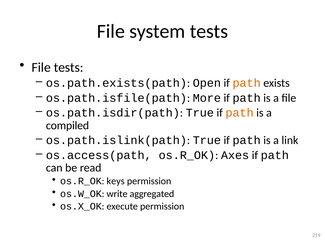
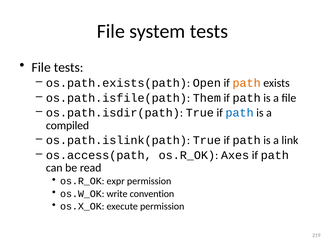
More: More -> Them (207, 98)
path colour: orange -> blue (240, 113)
keys: keys -> expr (116, 182)
aggregated: aggregated -> convention (152, 194)
